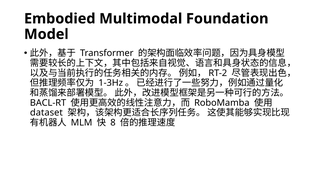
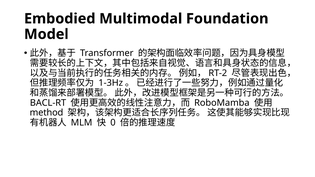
dataset: dataset -> method (46, 113)
8: 8 -> 0 (113, 123)
